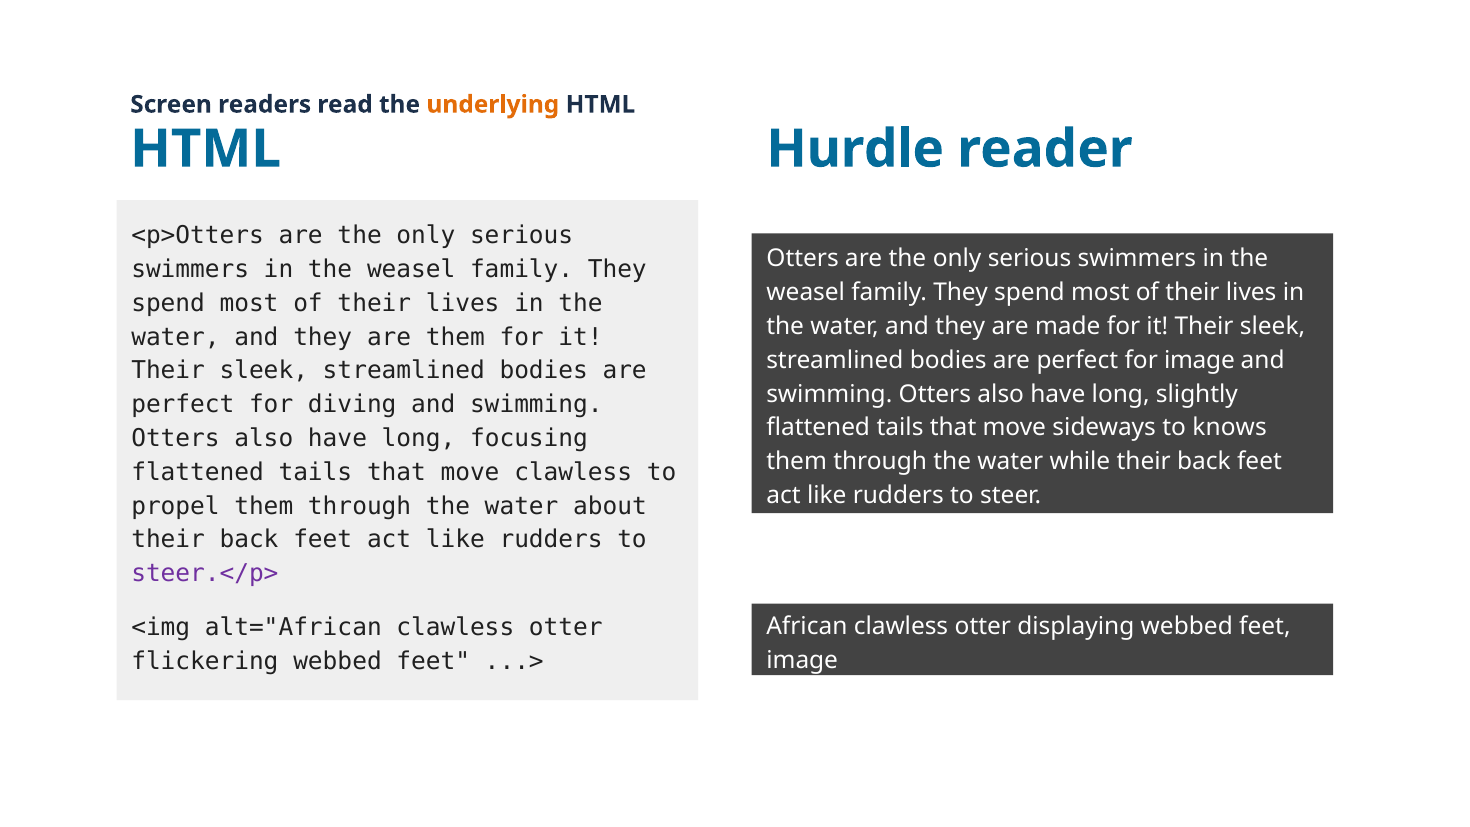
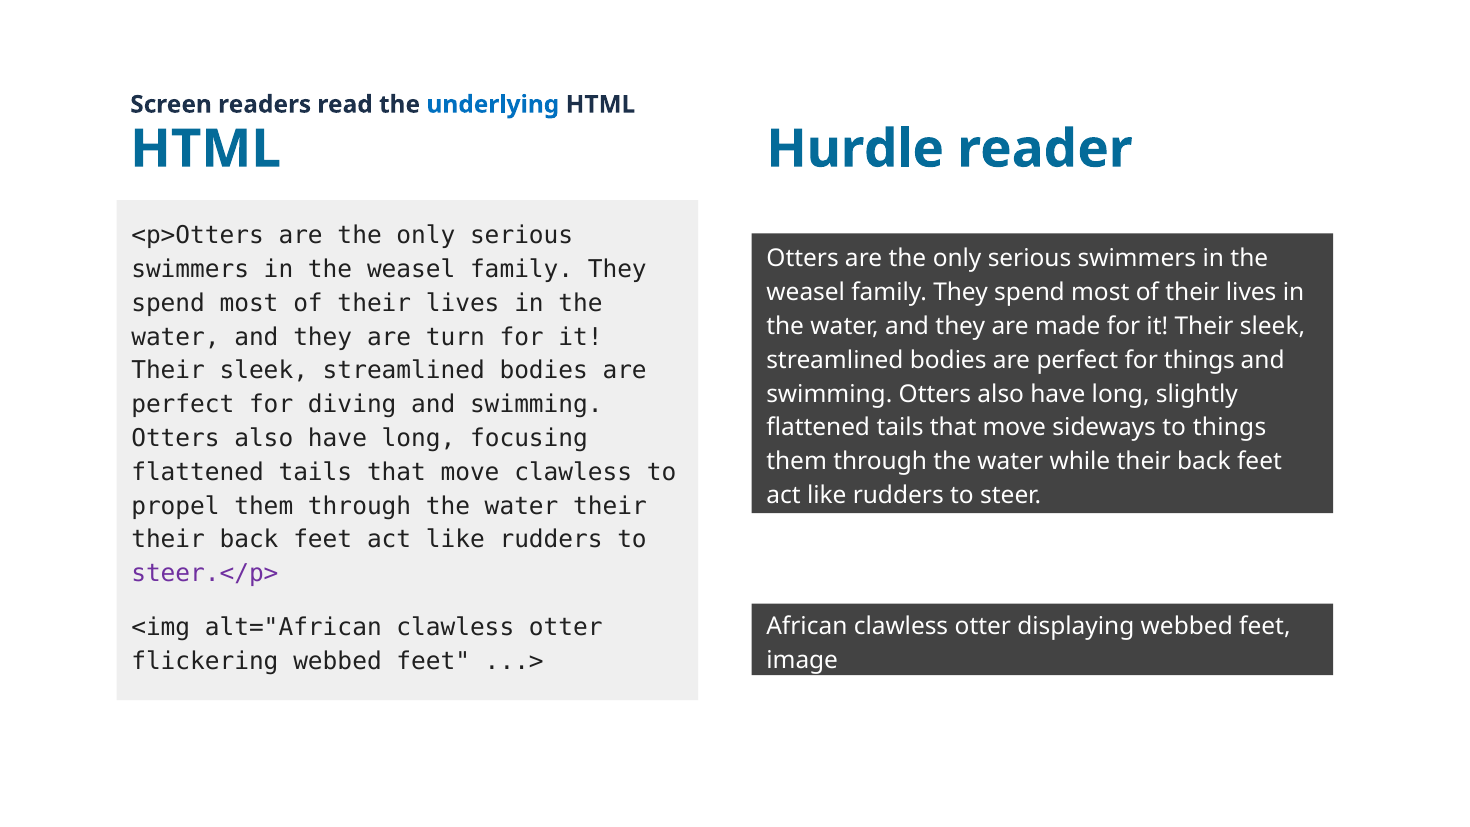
underlying colour: orange -> blue (493, 104)
are them: them -> turn (455, 337)
for image: image -> things (1199, 360)
to knows: knows -> things (1230, 428)
water about: about -> their (610, 506)
